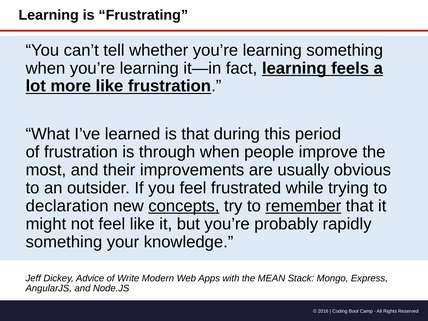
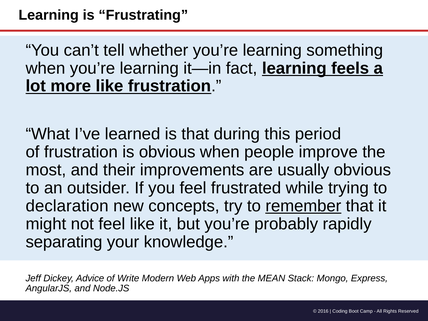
is through: through -> obvious (167, 152)
concepts underline: present -> none (184, 206)
something: something -> separating (64, 242)
